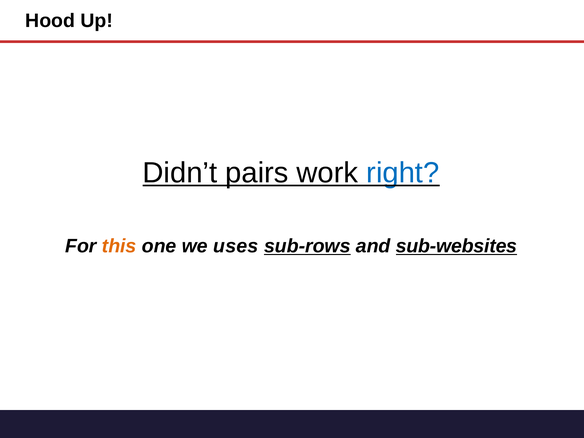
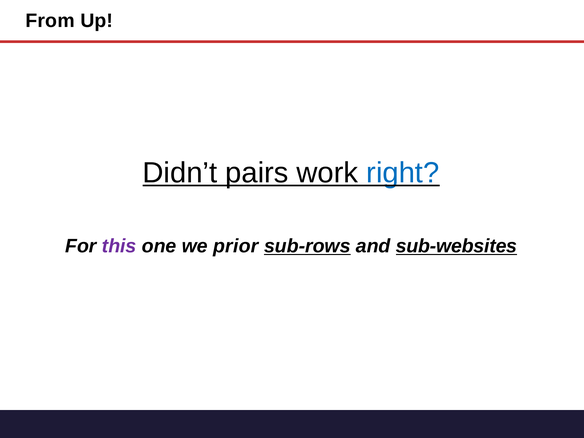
Hood: Hood -> From (50, 21)
this colour: orange -> purple (119, 246)
uses: uses -> prior (236, 246)
